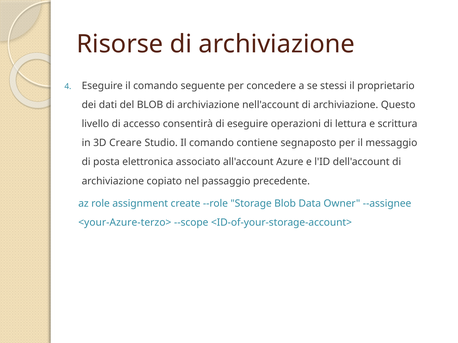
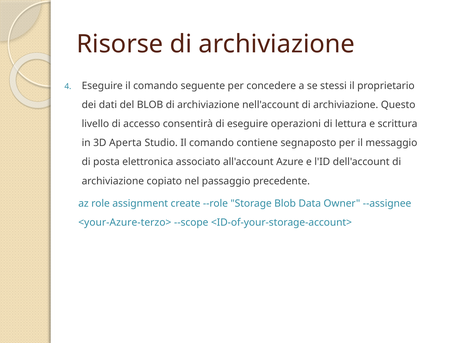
Creare: Creare -> Aperta (125, 143)
